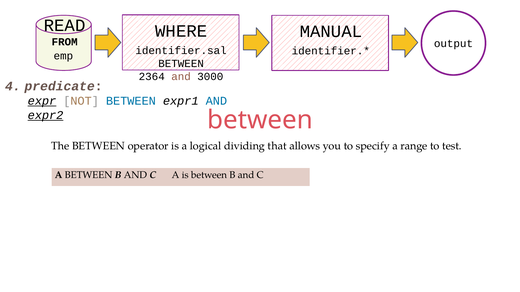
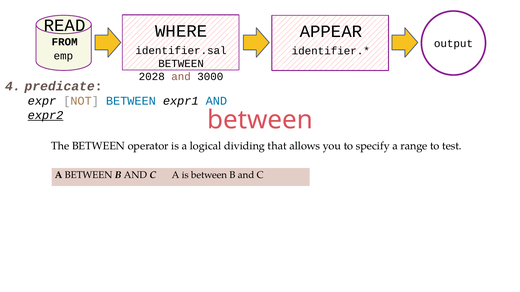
MANUAL: MANUAL -> APPEAR (331, 32)
2364: 2364 -> 2028 (152, 77)
expr underline: present -> none (42, 101)
